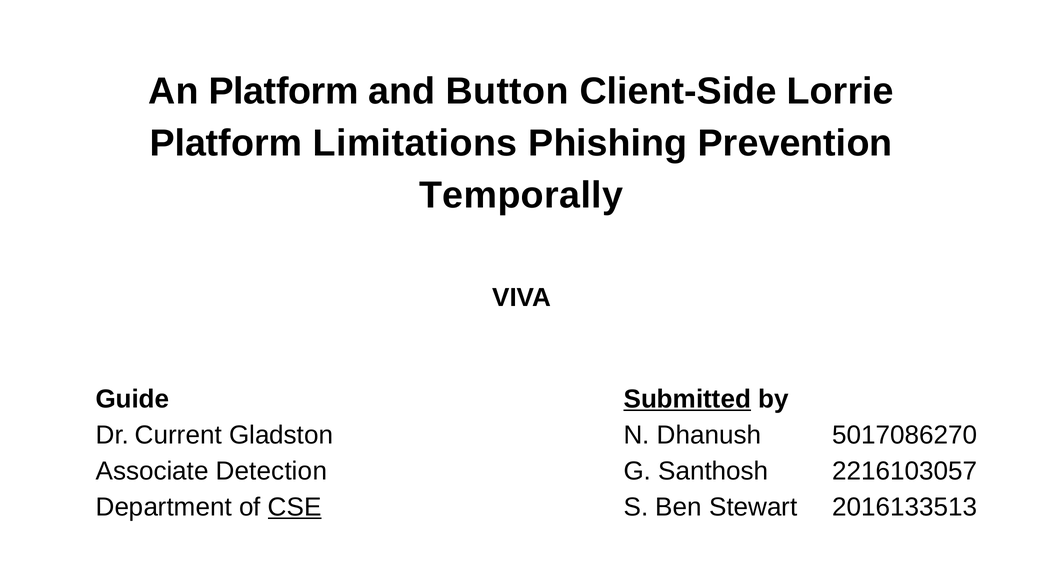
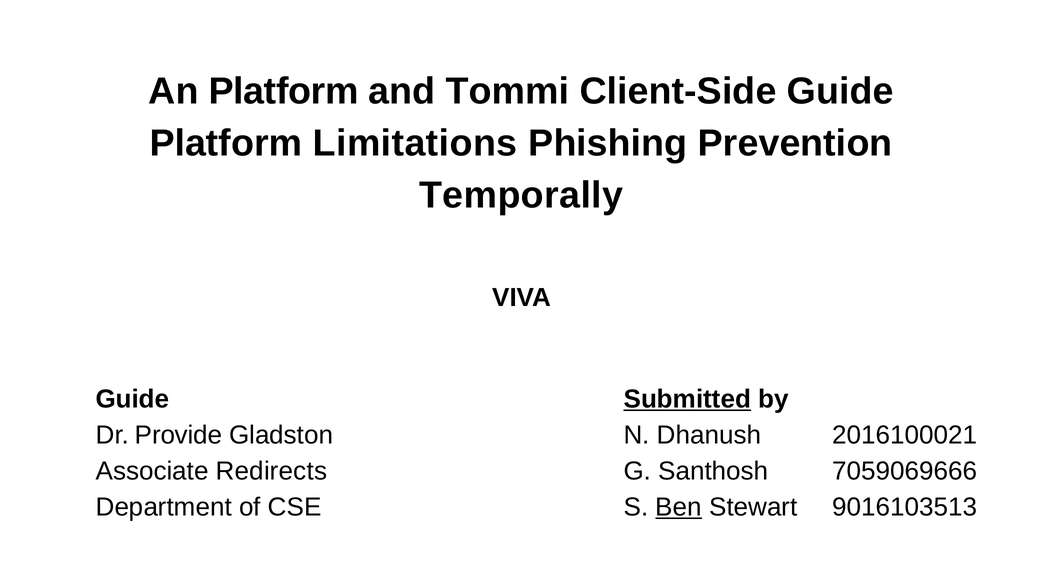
Button: Button -> Tommi (507, 91)
Client-Side Lorrie: Lorrie -> Guide (840, 91)
Current: Current -> Provide (178, 435)
5017086270: 5017086270 -> 2016100021 (905, 435)
Detection: Detection -> Redirects (271, 471)
2216103057: 2216103057 -> 7059069666 (905, 471)
CSE underline: present -> none (295, 507)
Ben underline: none -> present (679, 507)
2016133513: 2016133513 -> 9016103513 (905, 507)
